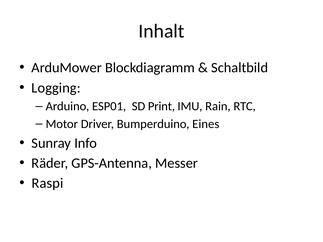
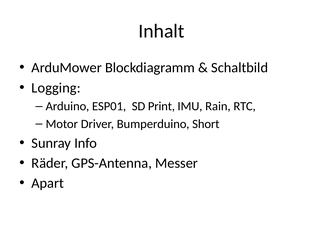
Eines: Eines -> Short (206, 124)
Raspi: Raspi -> Apart (48, 183)
